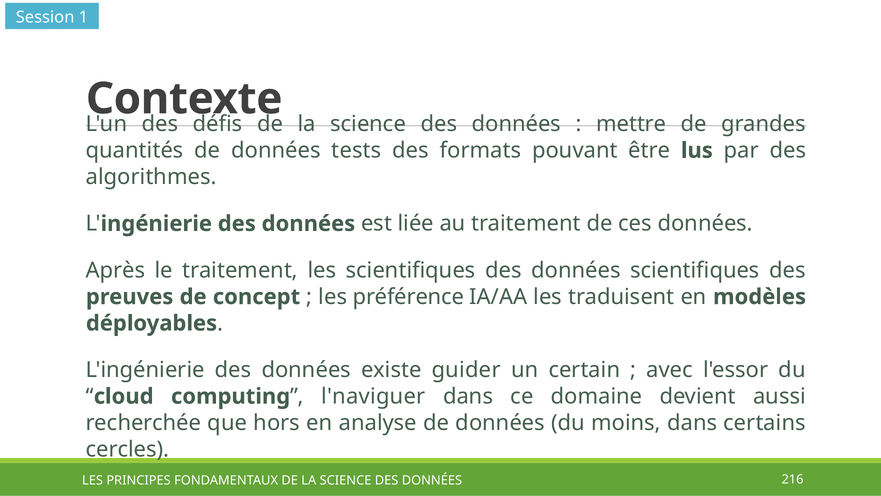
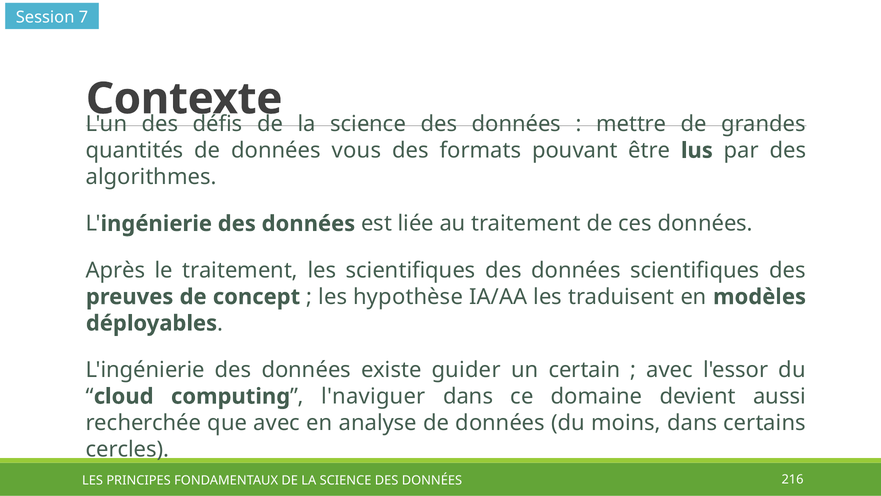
1: 1 -> 7 (83, 17)
tests: tests -> vous (356, 150)
préférence: préférence -> hypothèse (408, 297)
que hors: hors -> avec (277, 423)
